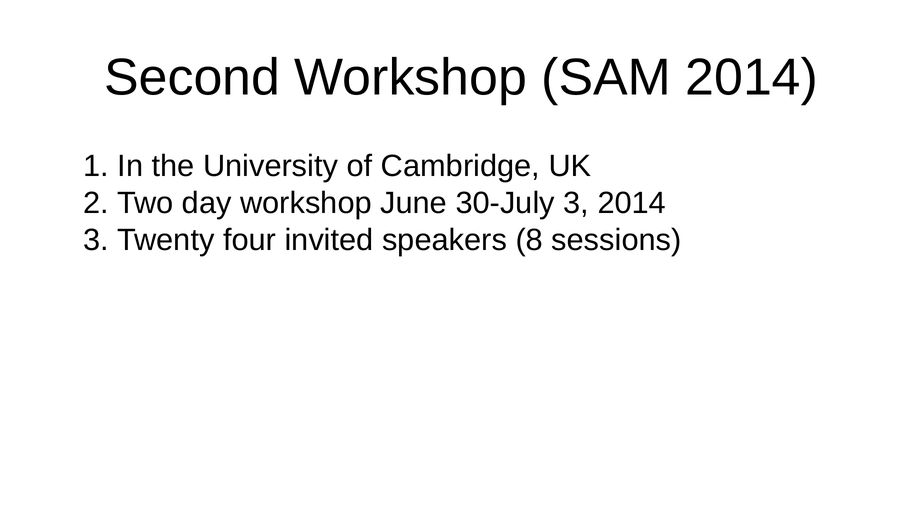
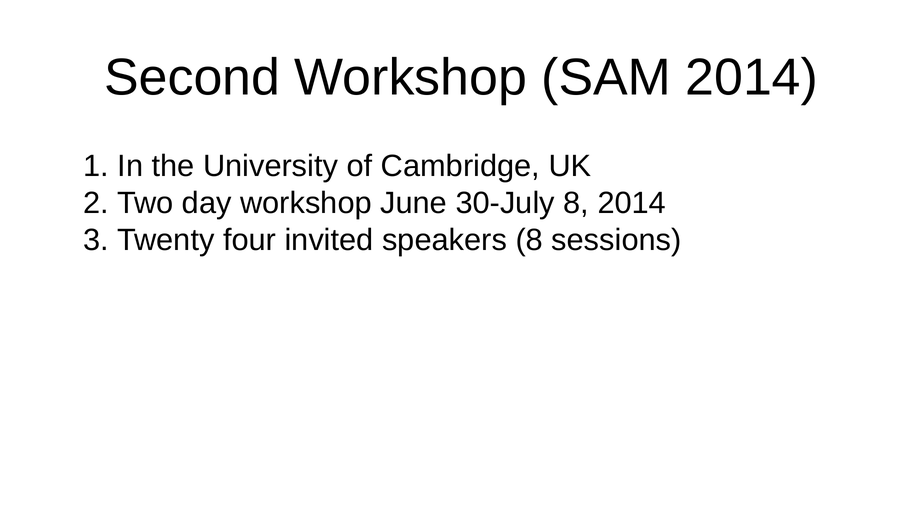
30-July 3: 3 -> 8 (576, 203)
